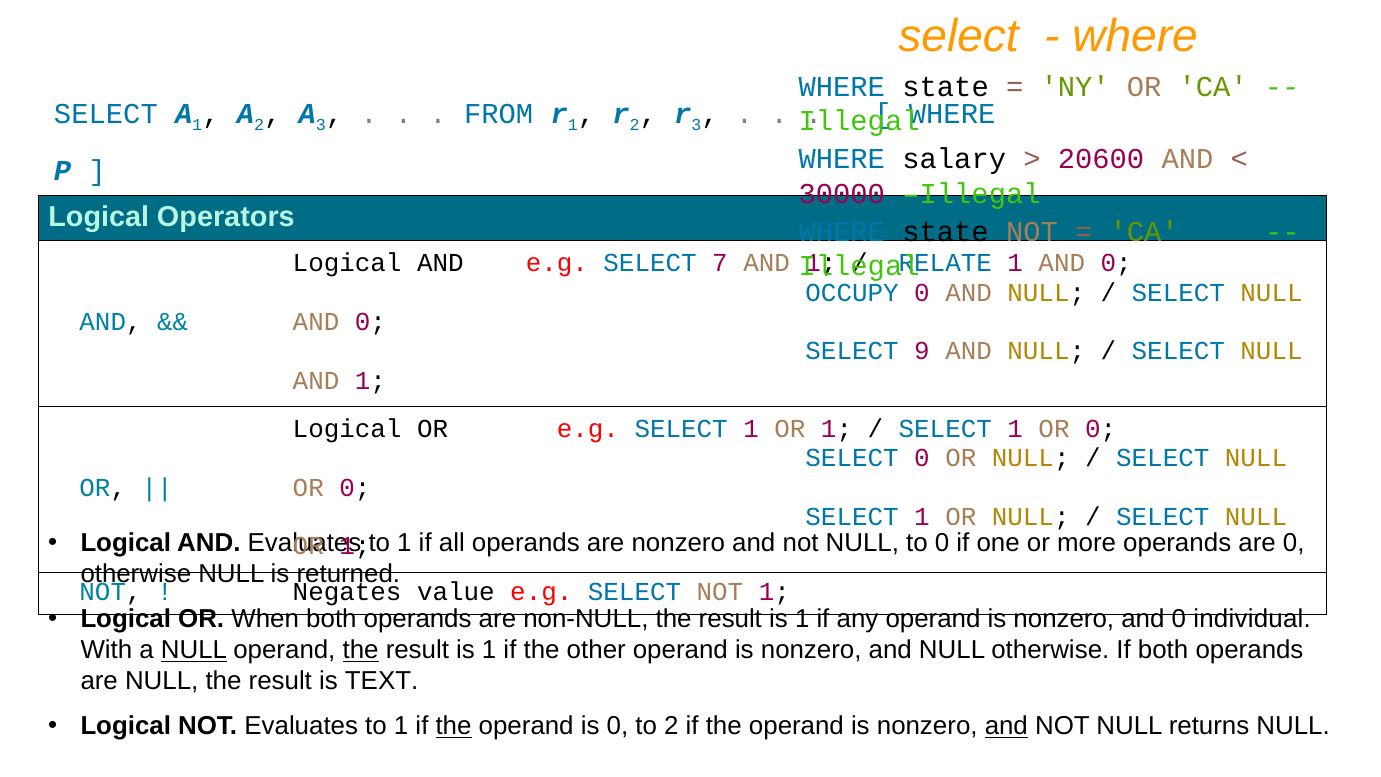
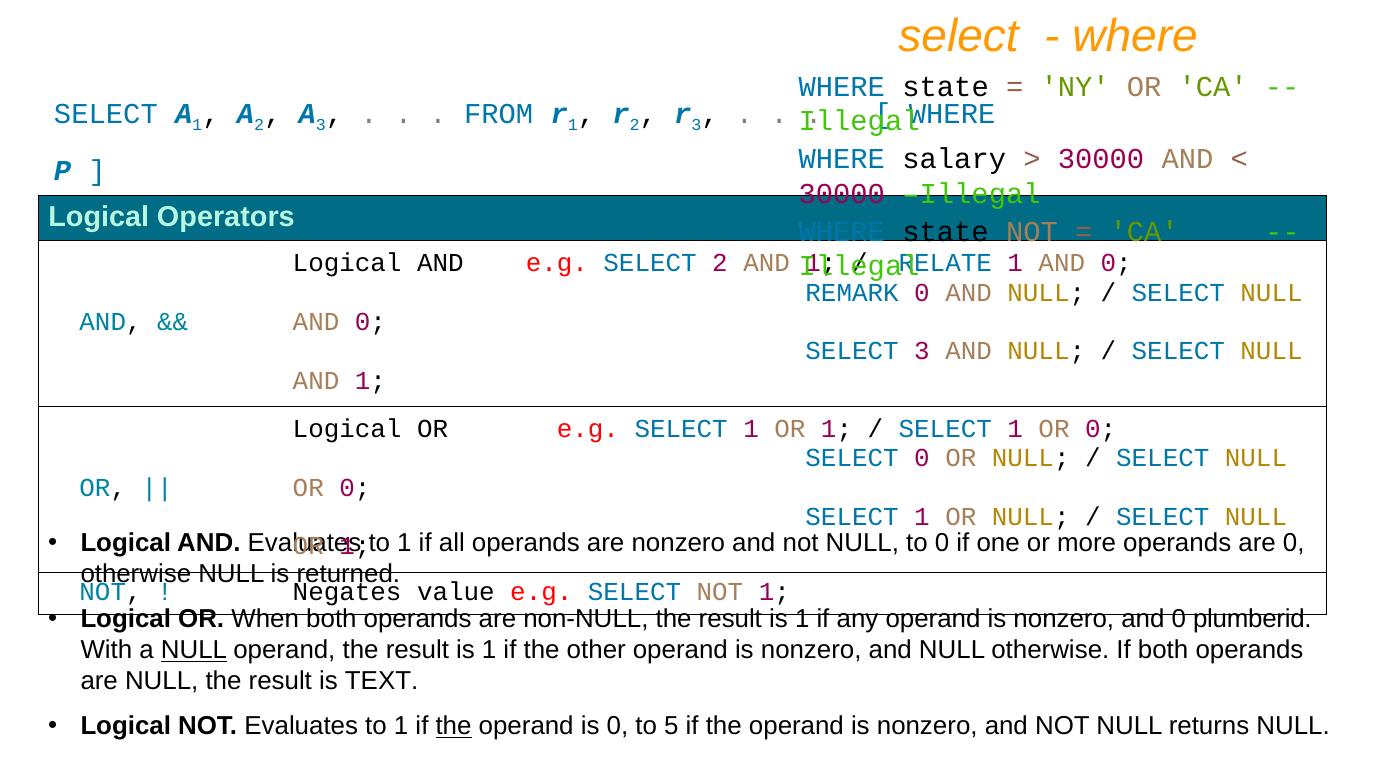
20600: 20600 -> 30000 (1101, 159)
SELECT 7: 7 -> 2 (720, 263)
OCCUPY: OCCUPY -> REMARK (852, 292)
SELECT 9: 9 -> 3 (922, 351)
individual: individual -> plumberid (1252, 619)
the underline: present -> none (361, 650)
to 2: 2 -> 5 (671, 726)
and underline: present -> none (1006, 726)
